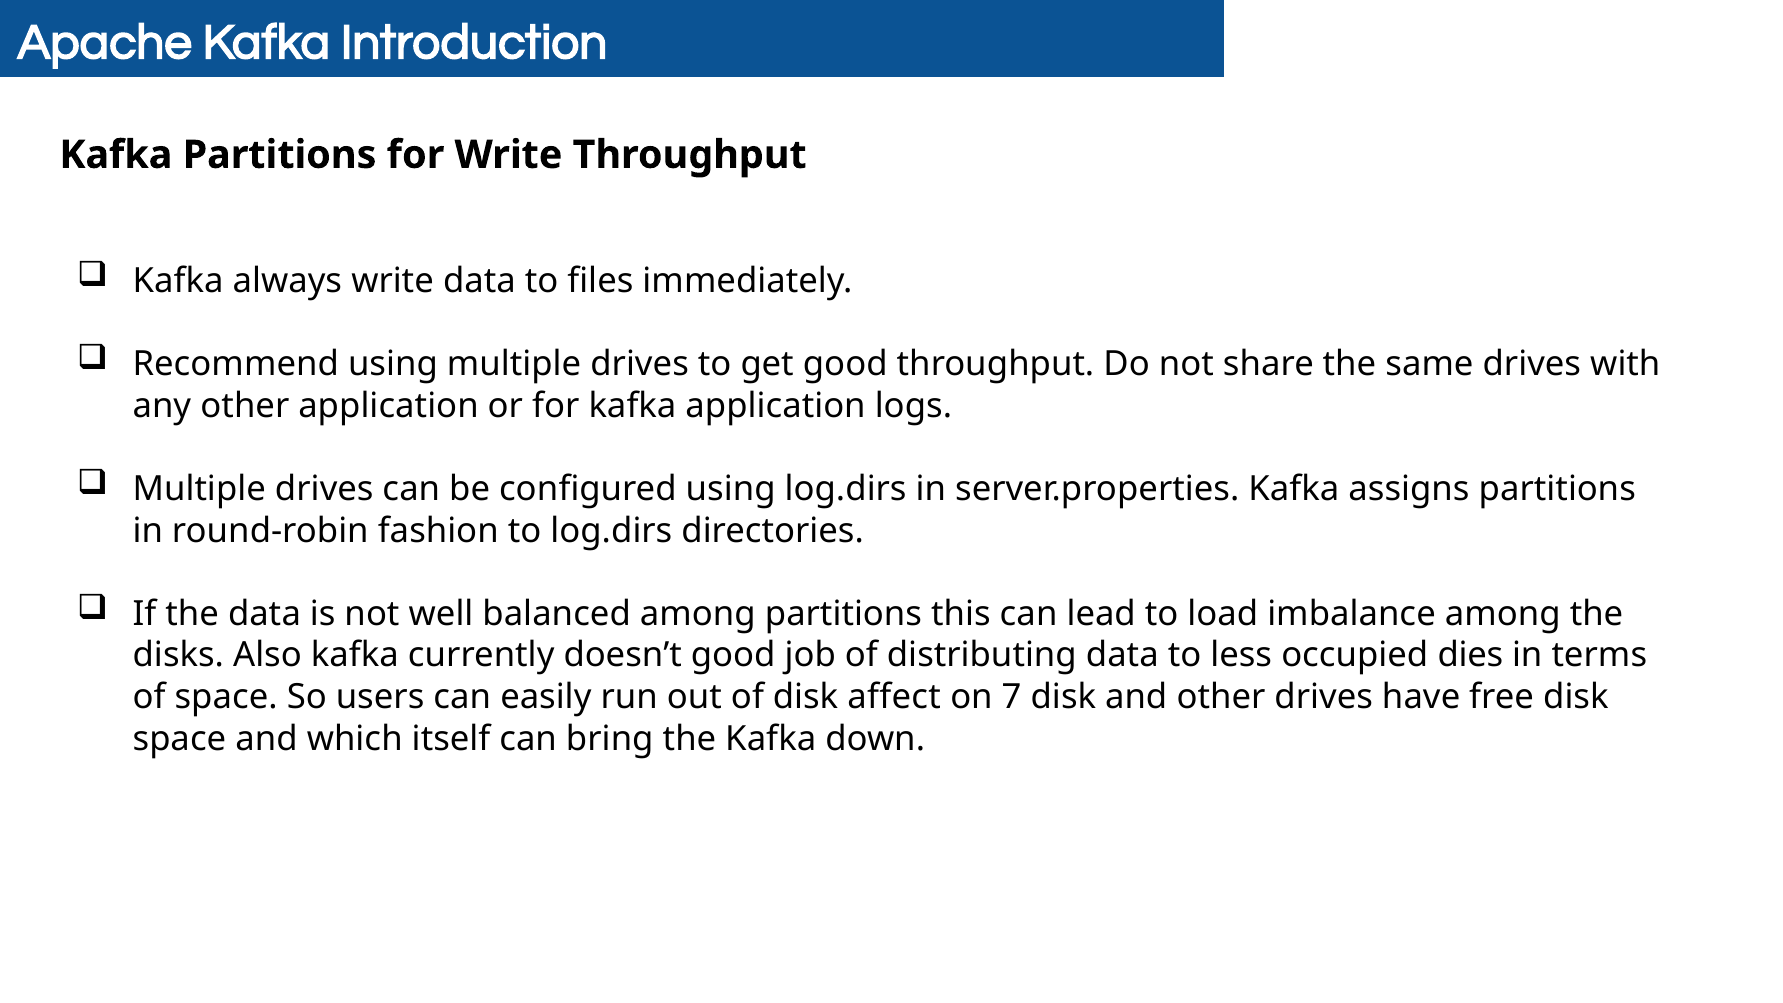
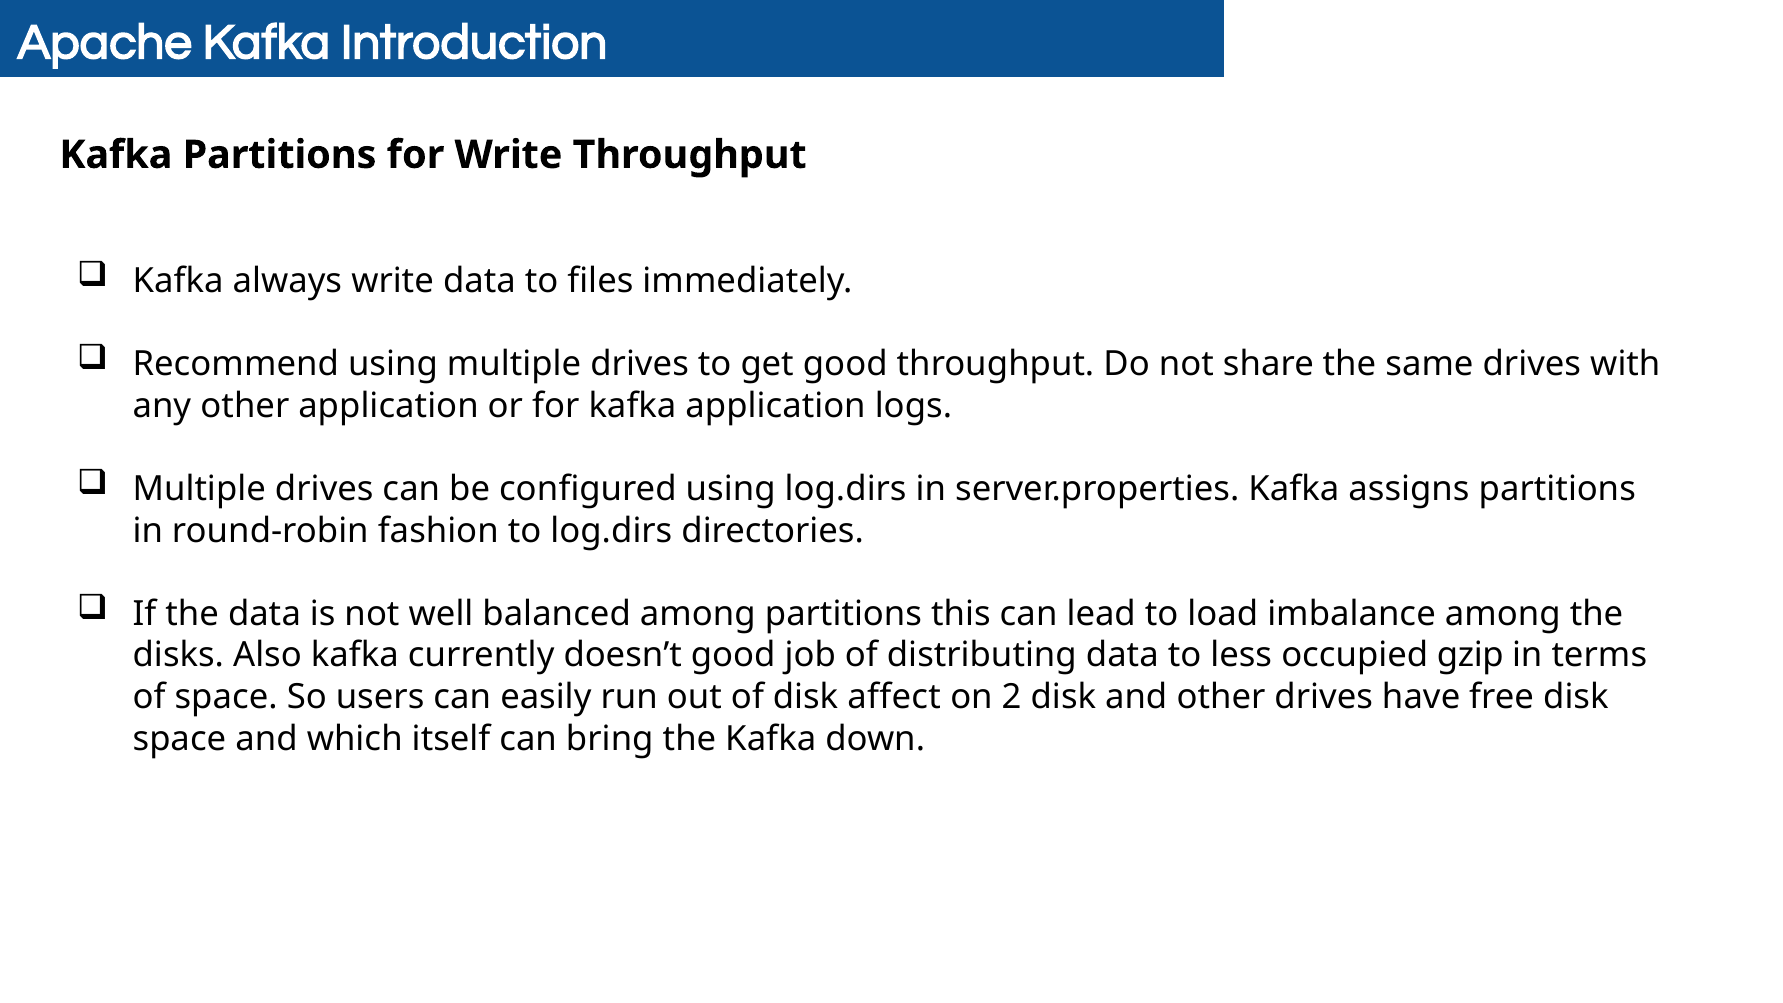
dies: dies -> gzip (1470, 655)
7: 7 -> 2 (1012, 697)
